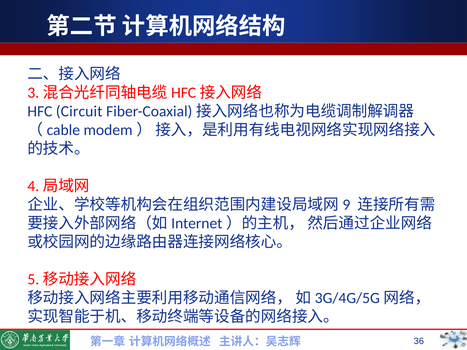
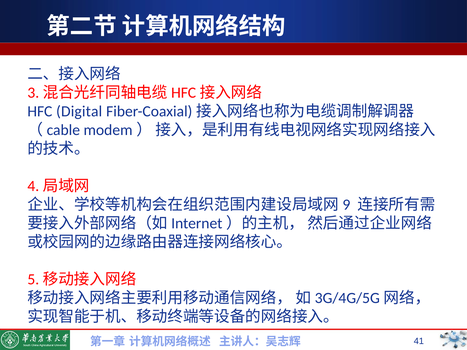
Circuit: Circuit -> Digital (79, 112)
36: 36 -> 41 (419, 341)
